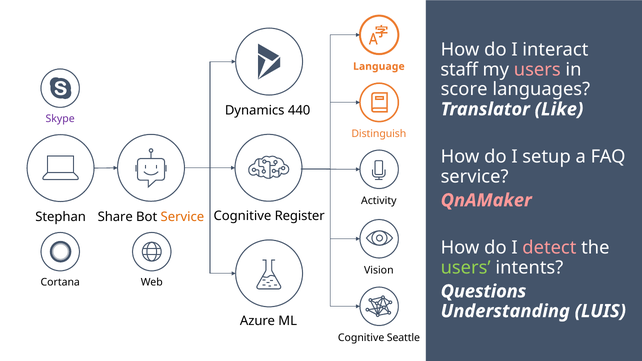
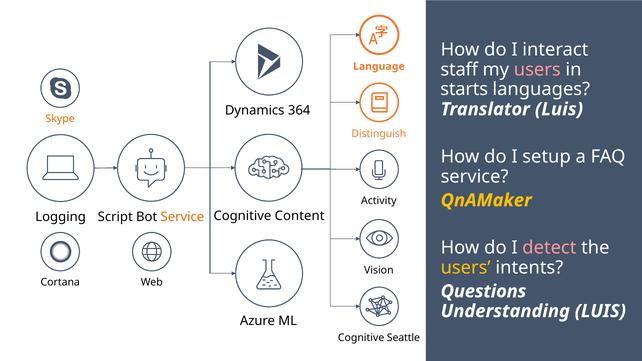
score: score -> starts (464, 89)
Translator Like: Like -> Luis (559, 109)
440: 440 -> 364 (299, 111)
Skype colour: purple -> orange (60, 119)
QnAMaker colour: pink -> yellow (486, 200)
Register: Register -> Content (300, 216)
Stephan: Stephan -> Logging (61, 217)
Share: Share -> Script (115, 217)
users colour: light green -> yellow (466, 268)
